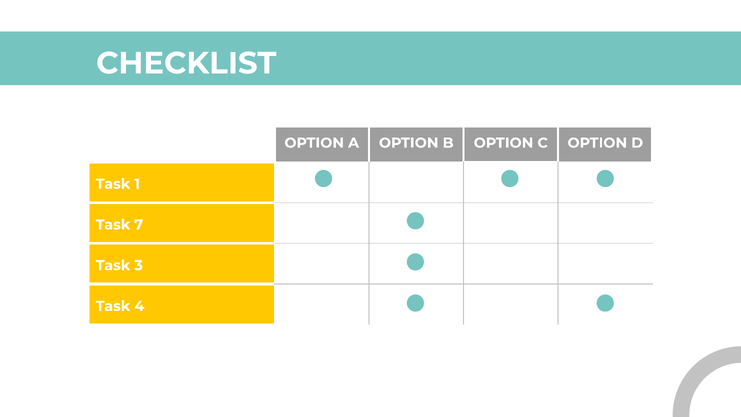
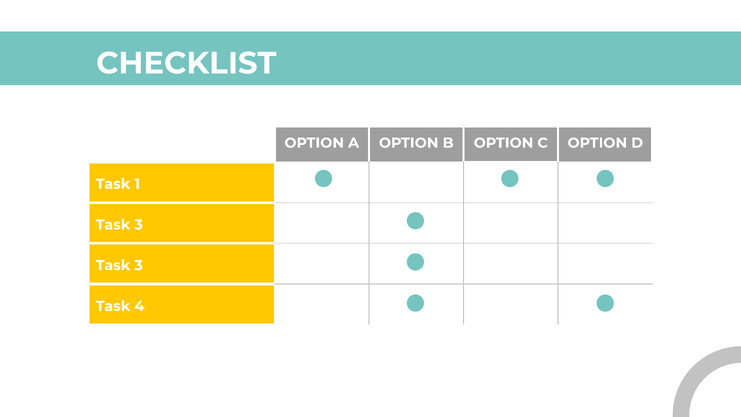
7: 7 -> 3 (139, 225)
